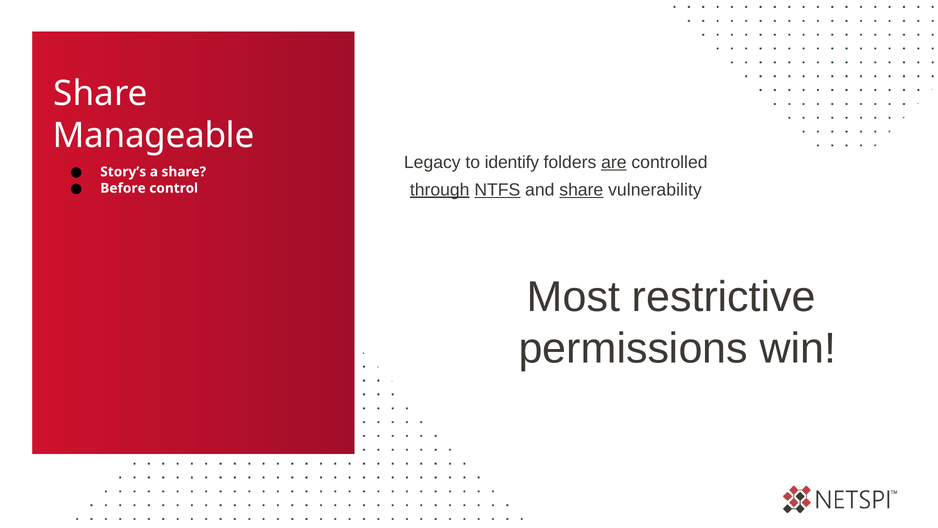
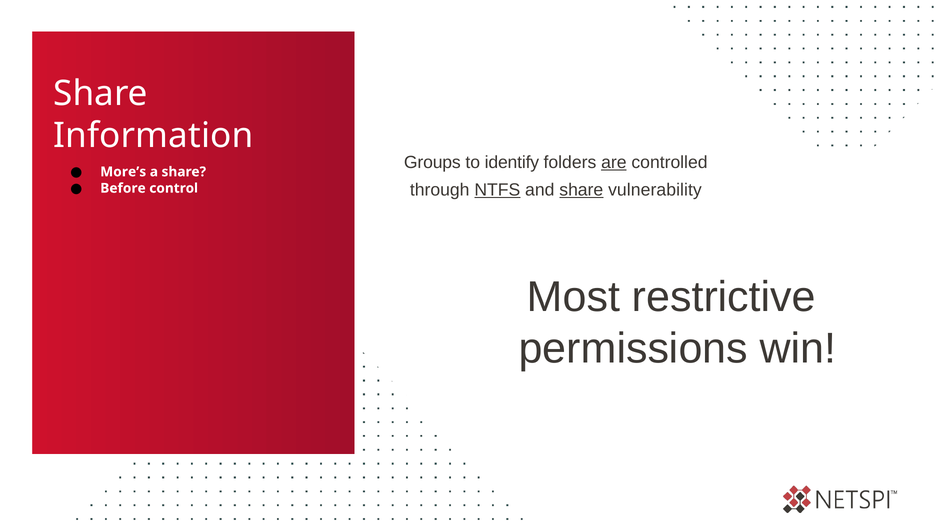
Manageable: Manageable -> Information (153, 136)
Legacy: Legacy -> Groups (432, 162)
Story’s: Story’s -> More’s (123, 172)
through underline: present -> none (440, 190)
